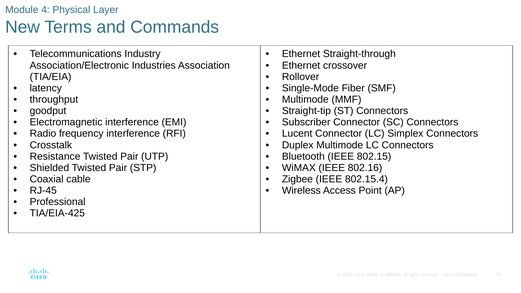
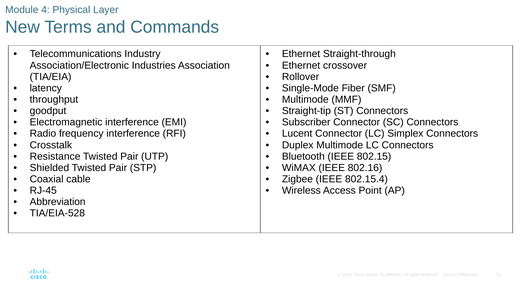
Professional: Professional -> Abbreviation (58, 202)
TIA/EIA-425: TIA/EIA-425 -> TIA/EIA-528 (57, 213)
